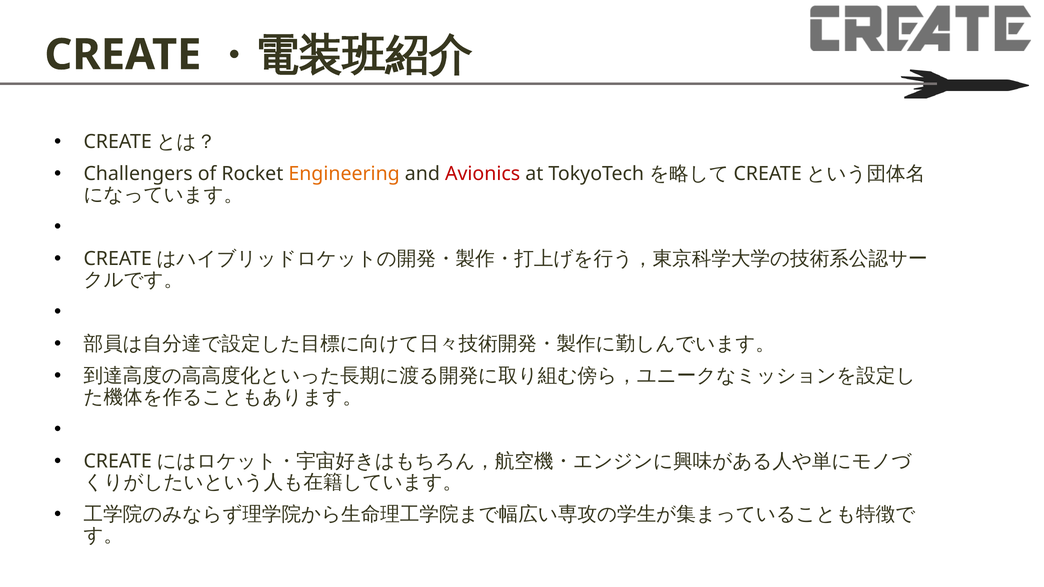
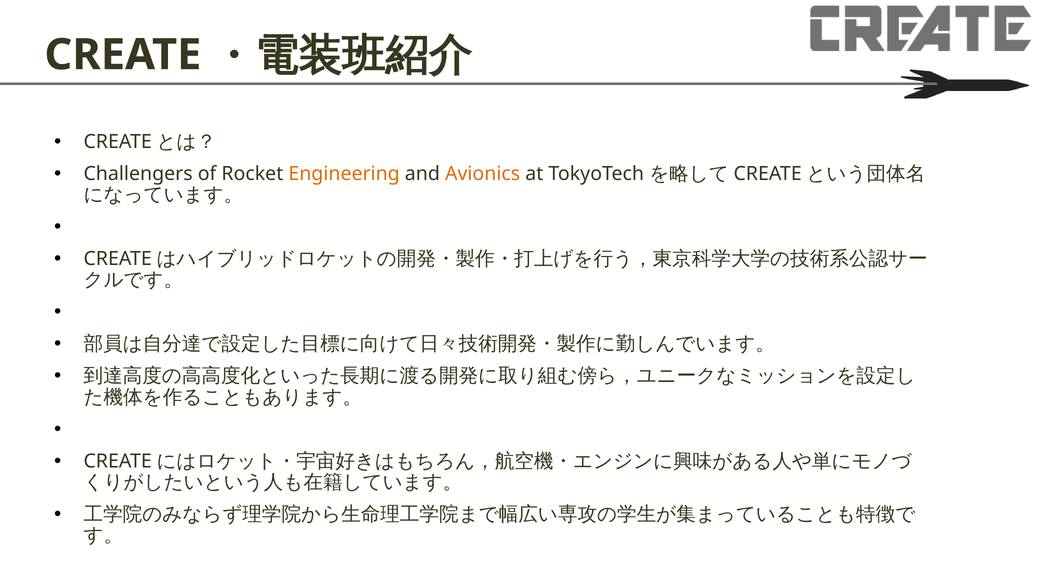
Avionics colour: red -> orange (483, 174)
